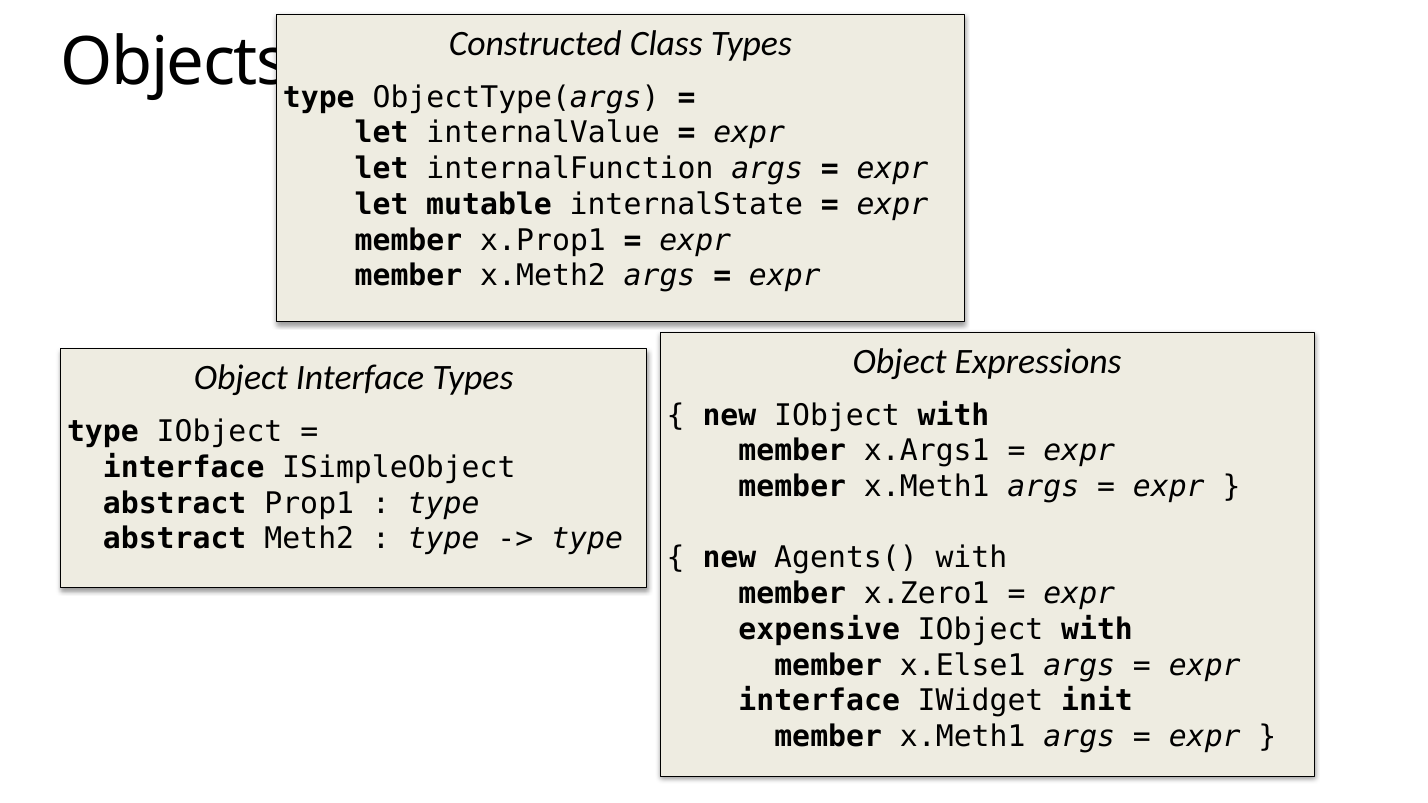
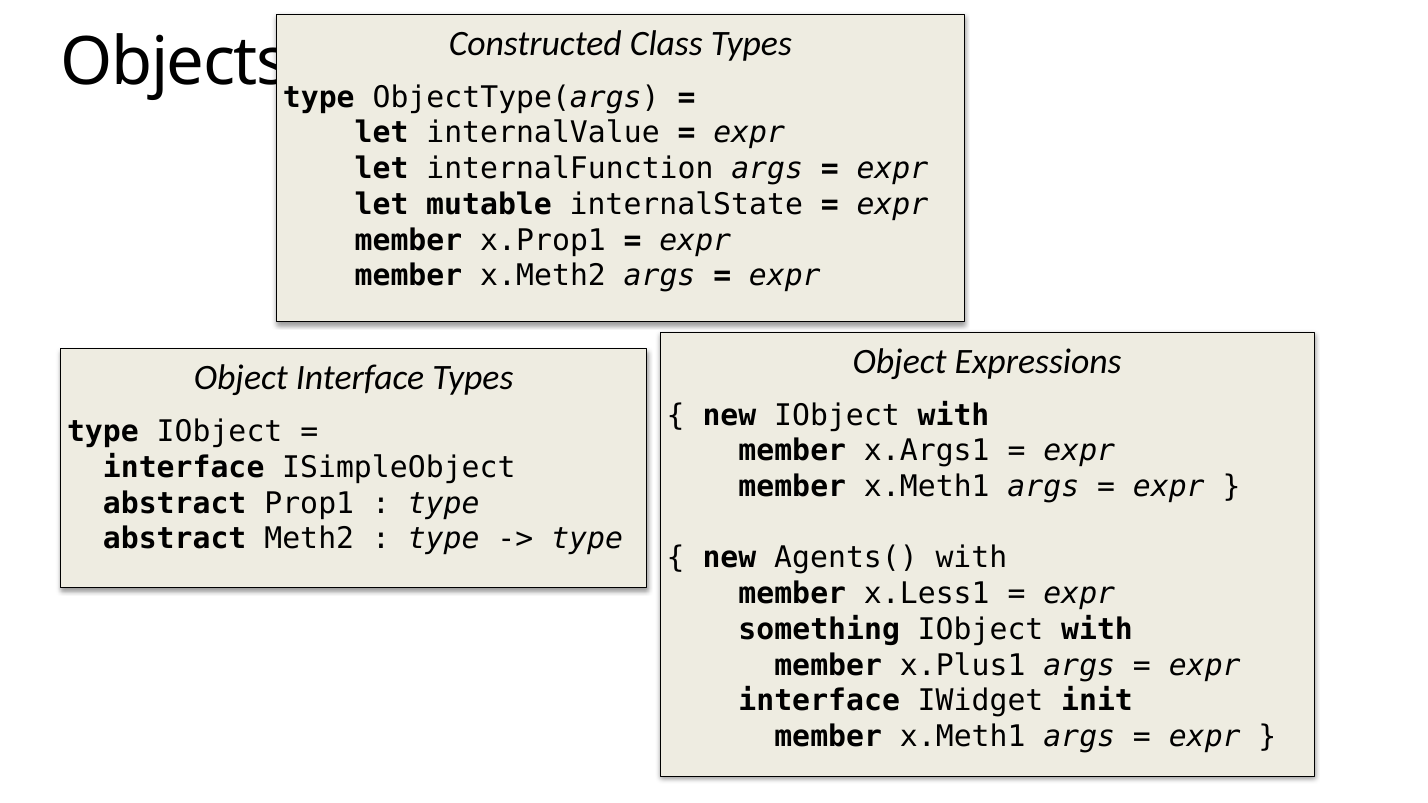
x.Zero1: x.Zero1 -> x.Less1 (927, 594)
expensive: expensive -> something (819, 630)
x.Else1: x.Else1 -> x.Plus1 (963, 665)
